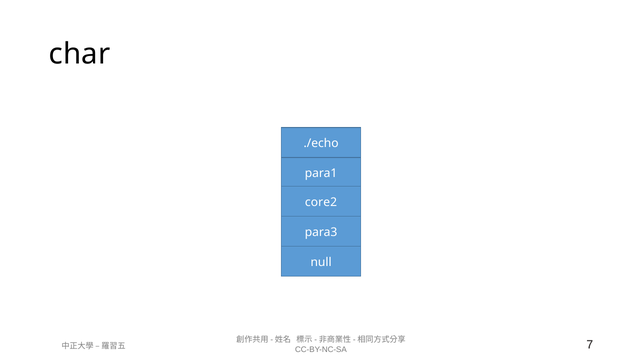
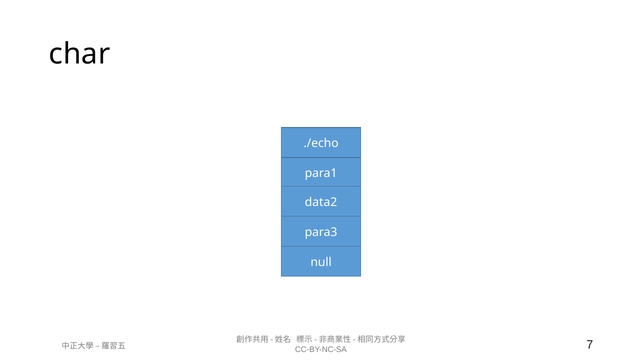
core2: core2 -> data2 (321, 202)
